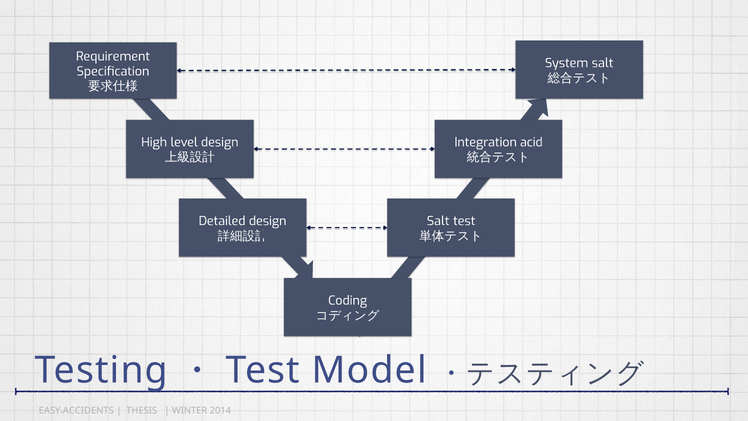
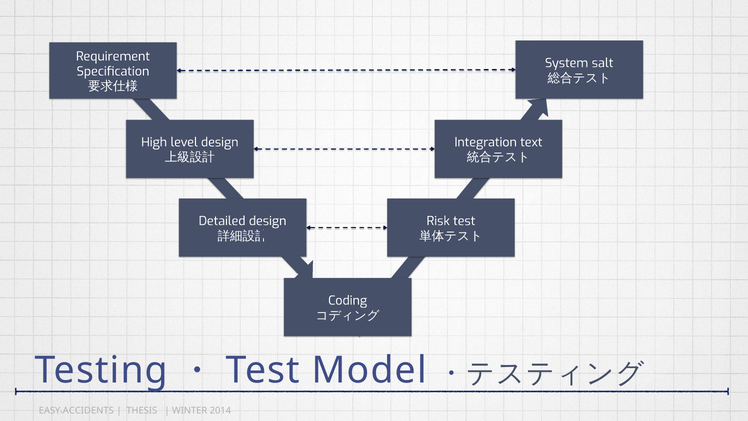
acid: acid -> text (531, 142)
Salt: Salt -> Risk (438, 221)
